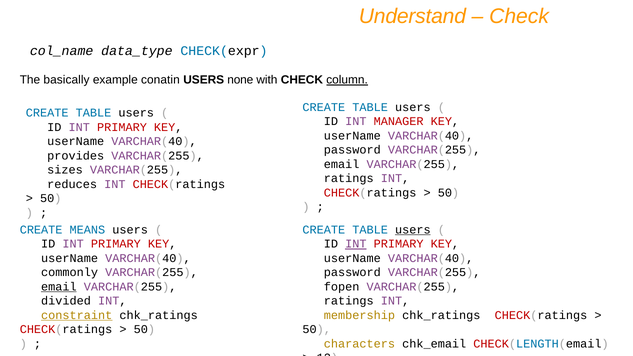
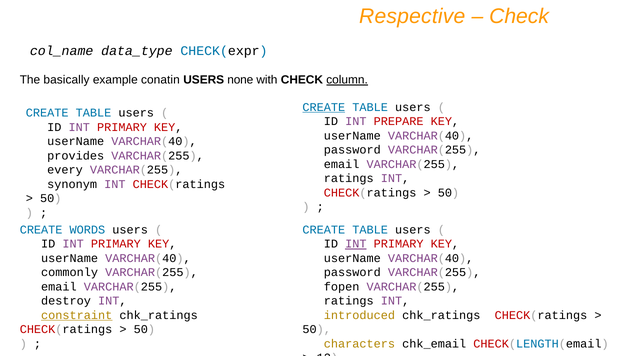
Understand: Understand -> Respective (412, 16)
CREATE underline: none -> present (324, 107)
MANAGER: MANAGER -> PREPARE (399, 121)
sizes: sizes -> every (65, 170)
reduces: reduces -> synonym (72, 184)
MEANS: MEANS -> WORDS (87, 230)
users underline: present -> none (413, 230)
email underline: present -> none (59, 287)
divided: divided -> destroy (66, 301)
membership: membership -> introduced (359, 315)
